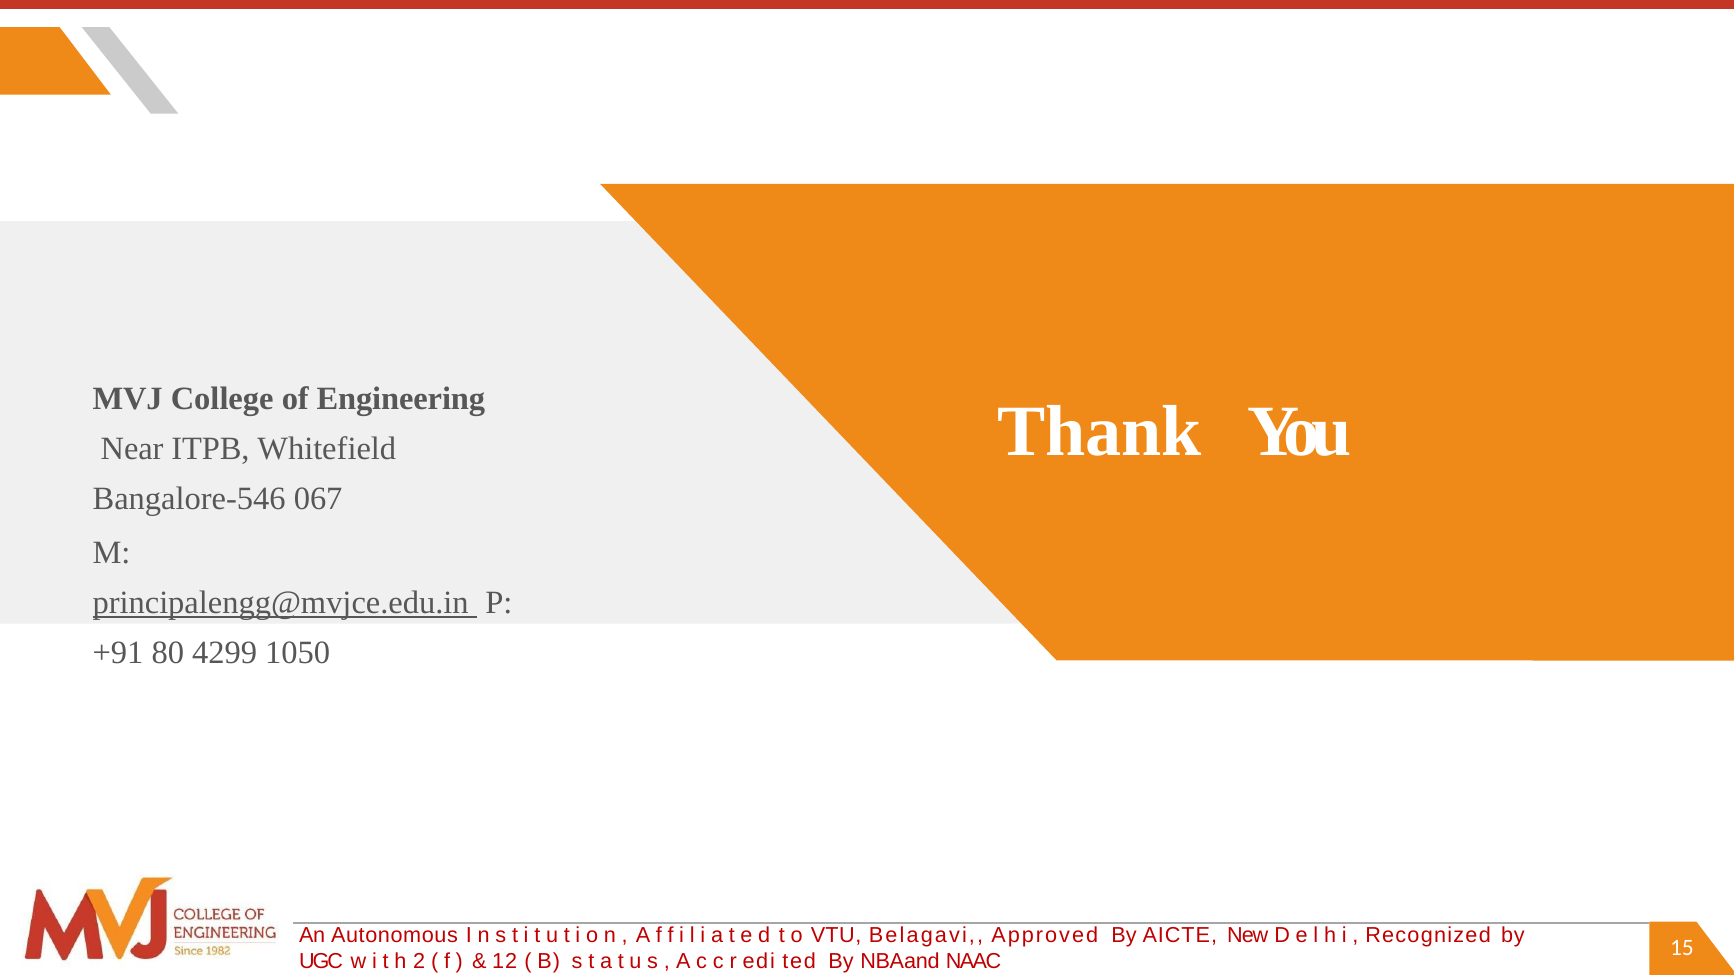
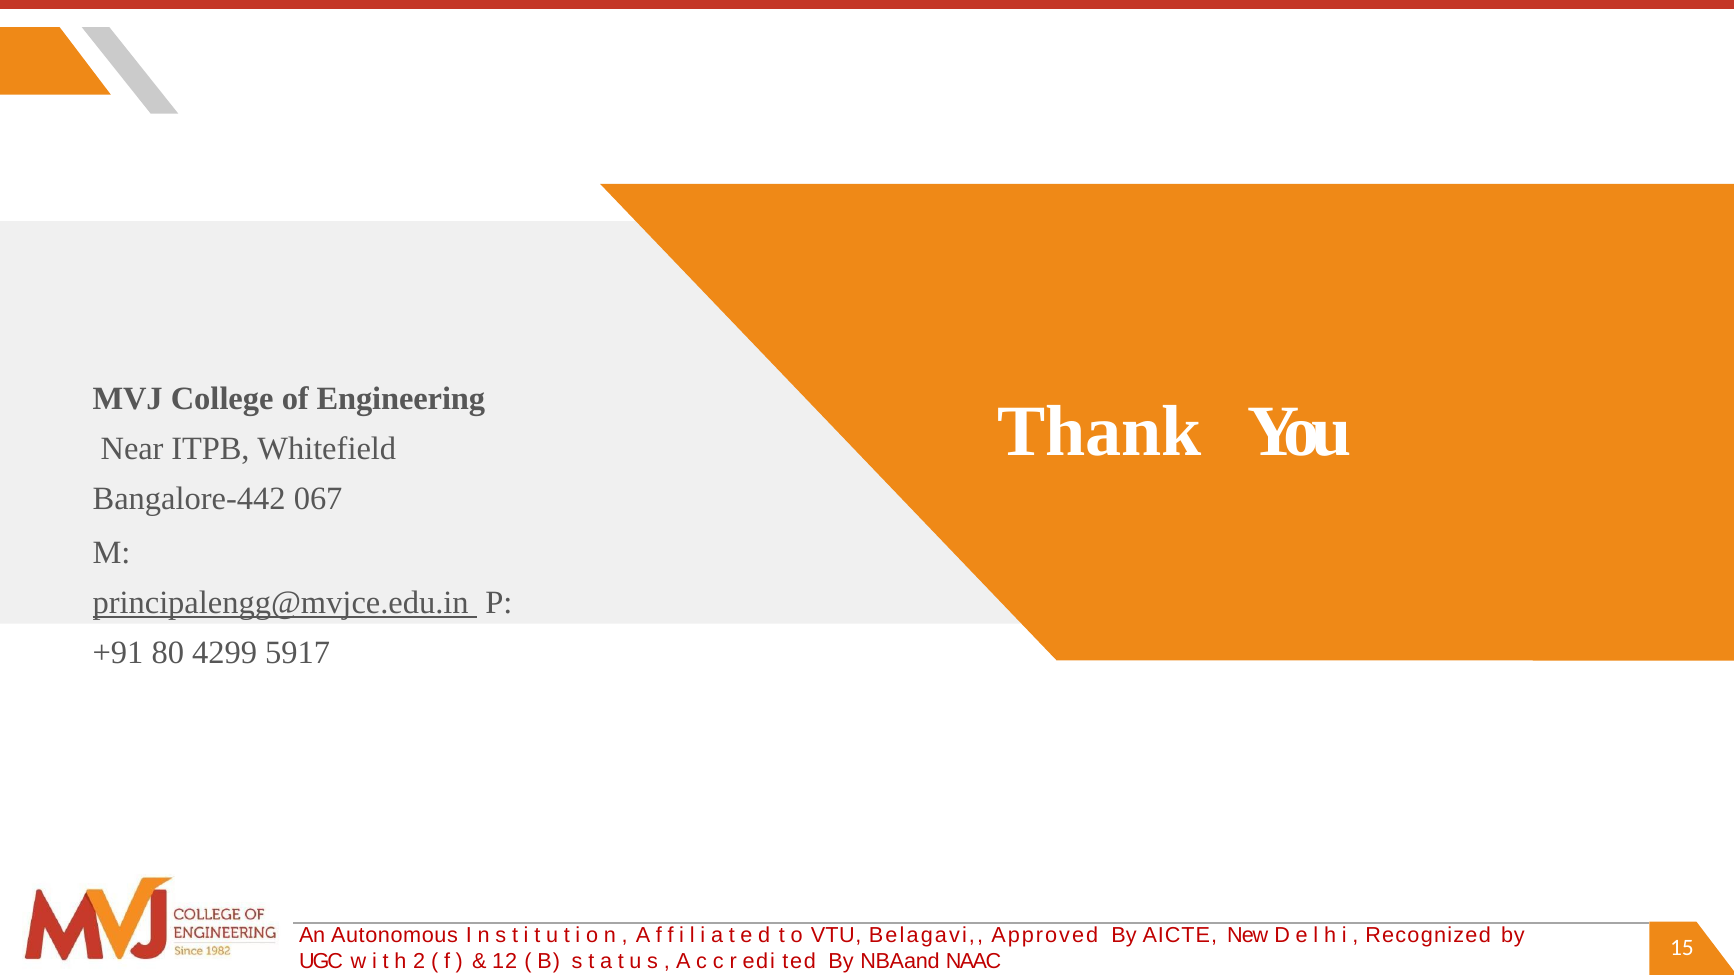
Bangalore-546: Bangalore-546 -> Bangalore-442 (189, 499)
1050: 1050 -> 5917 (298, 653)
